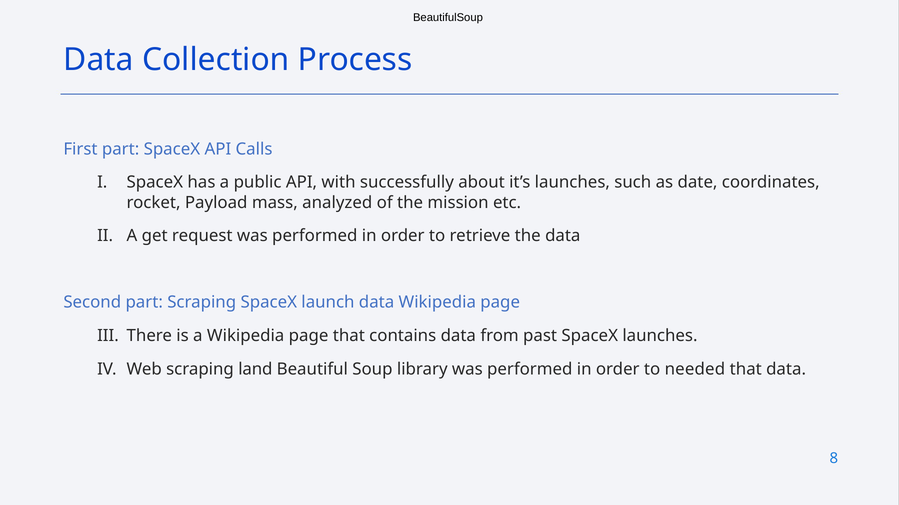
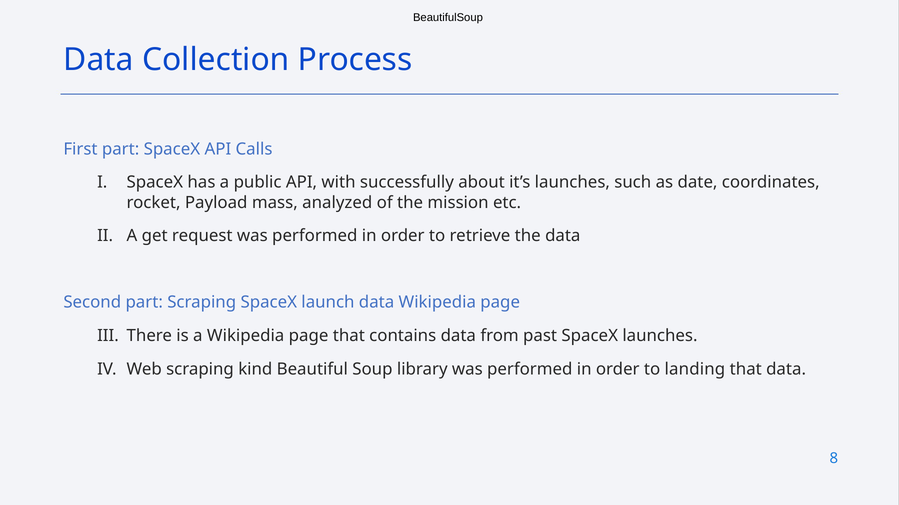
land: land -> kind (255, 369)
needed: needed -> landing (695, 369)
